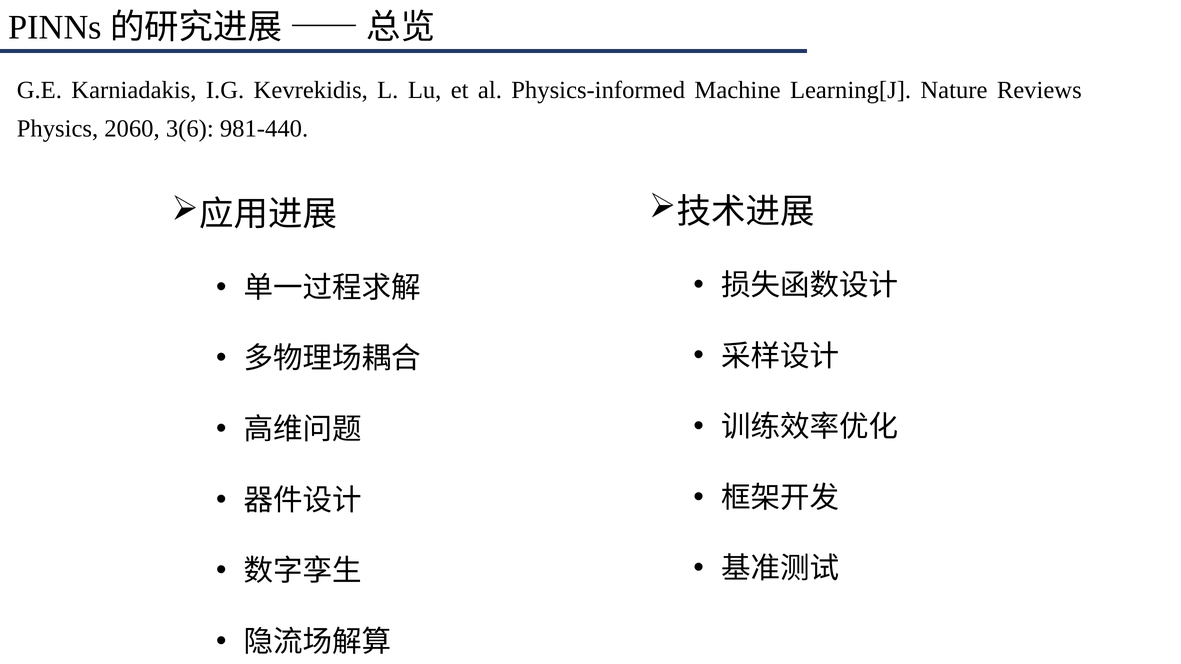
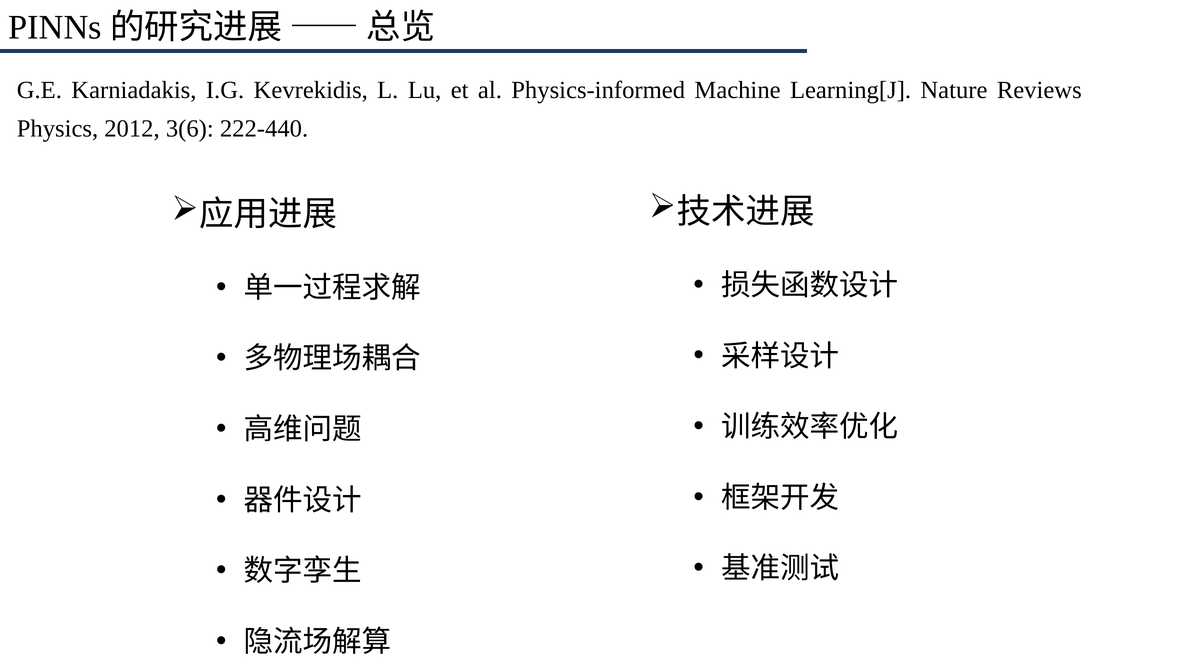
2060: 2060 -> 2012 (132, 129)
981-440: 981-440 -> 222-440 (264, 129)
